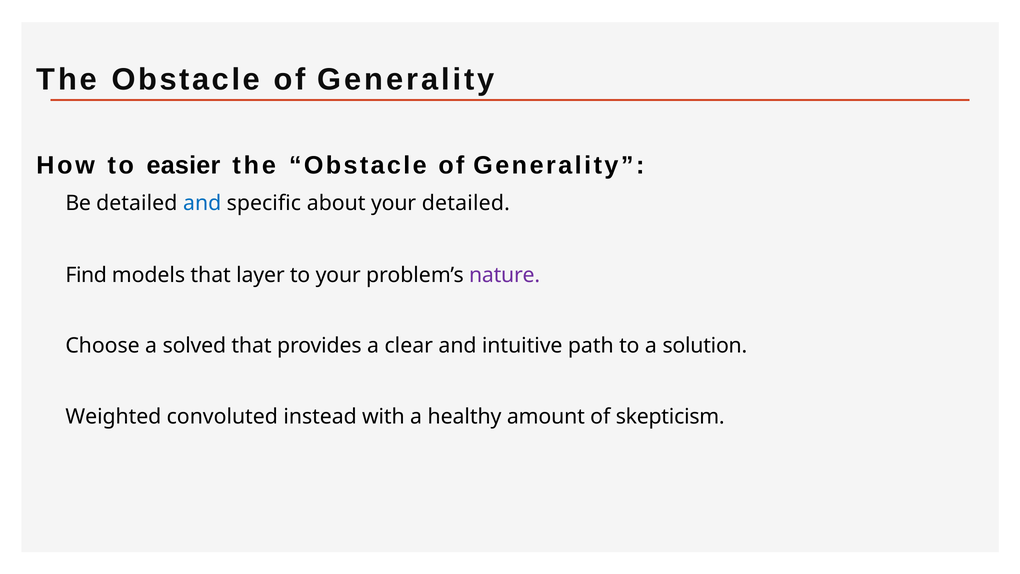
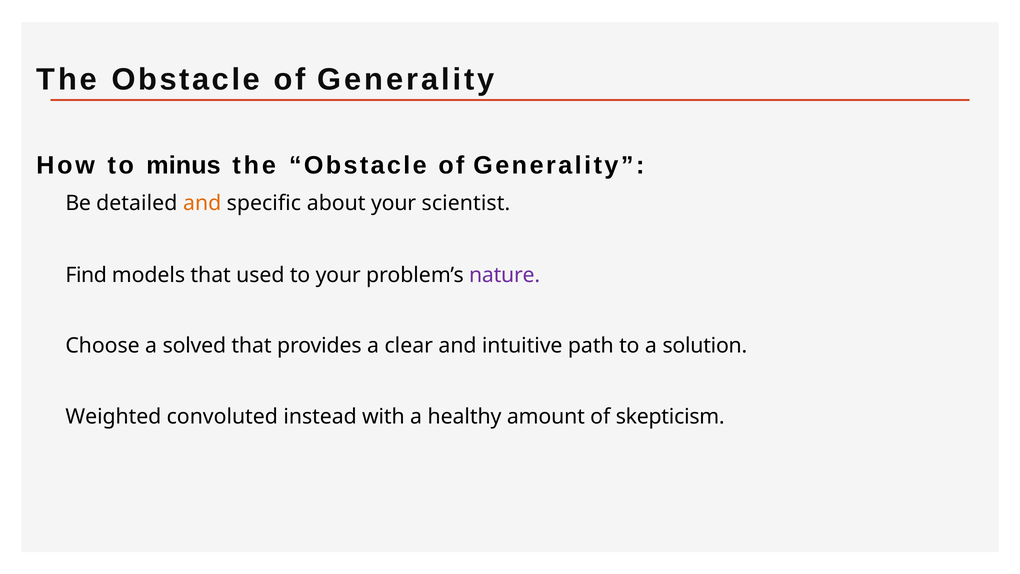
easier: easier -> minus (183, 165)
and colour: blue -> orange (202, 203)
your detailed: detailed -> scientist (466, 203)
layer: layer -> used (260, 275)
